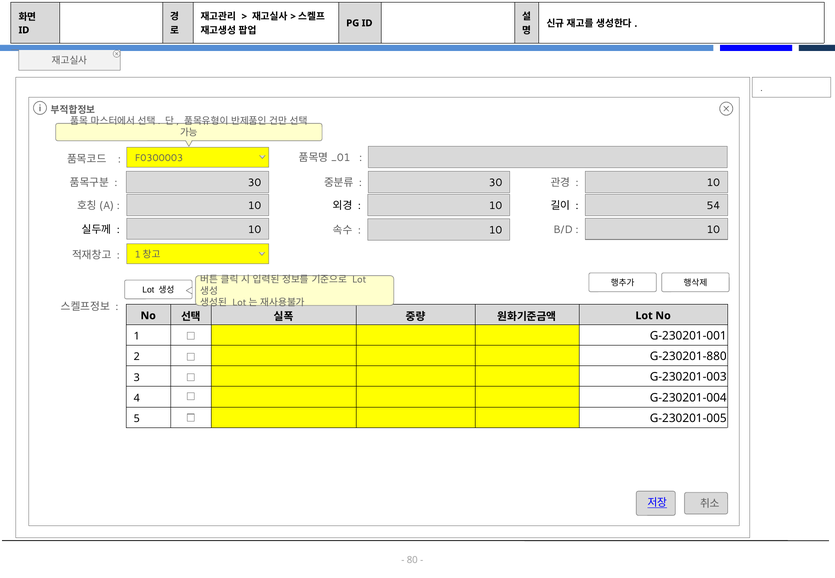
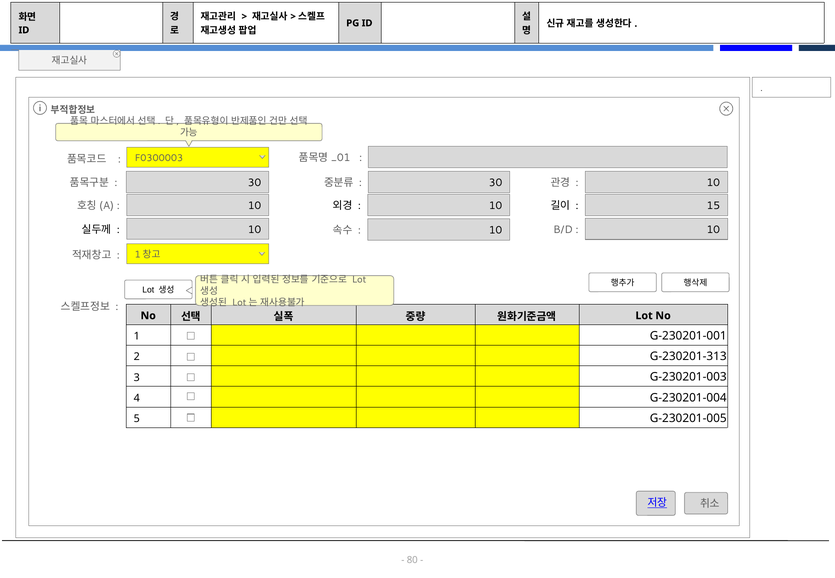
54: 54 -> 15 (713, 206)
G-230201-880: G-230201-880 -> G-230201-313 (688, 356)
